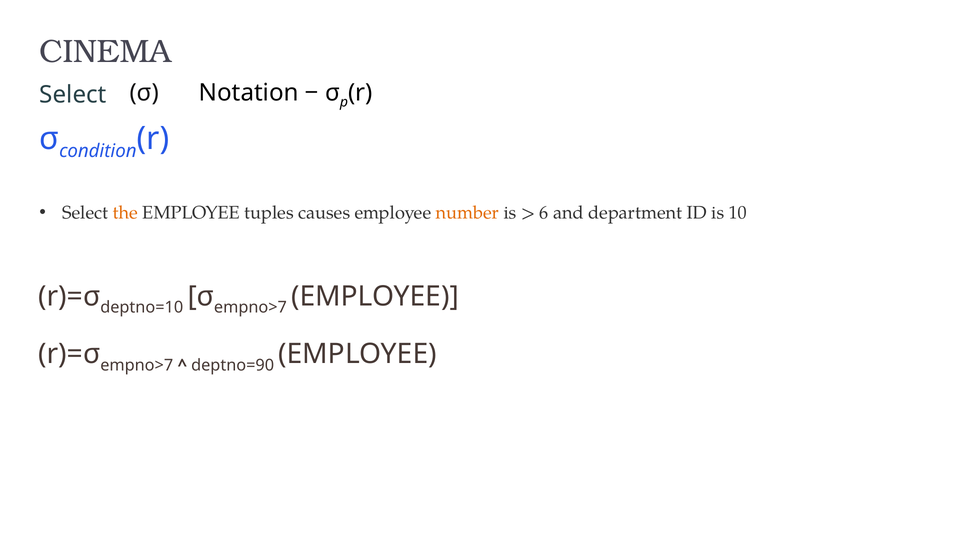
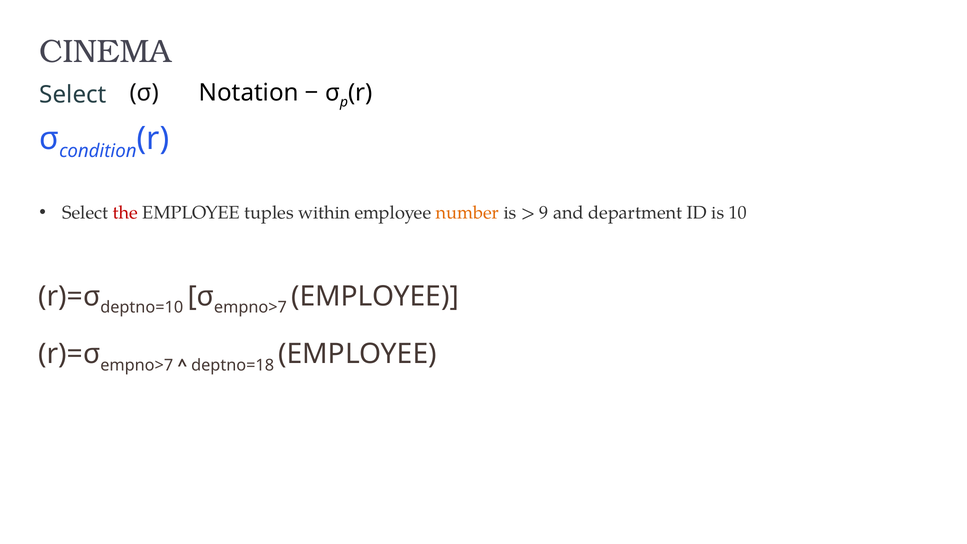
the colour: orange -> red (125, 213)
causes: causes -> within (324, 213)
6: 6 -> 9 (544, 213)
deptno=90: deptno=90 -> deptno=18 (233, 365)
